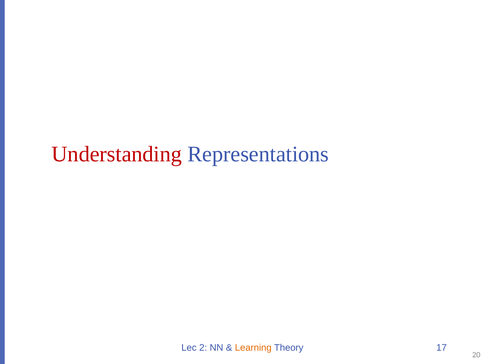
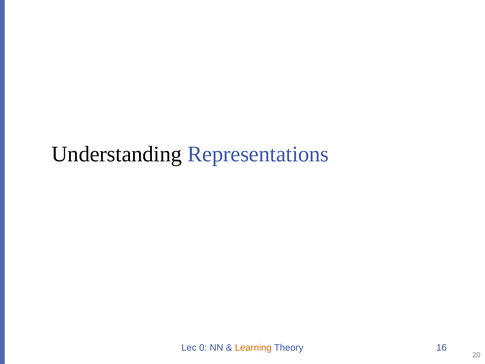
Understanding colour: red -> black (117, 154)
2: 2 -> 0 (203, 347)
17: 17 -> 16 (442, 347)
